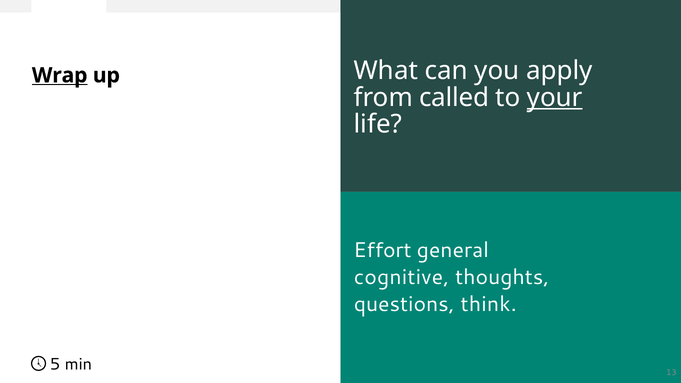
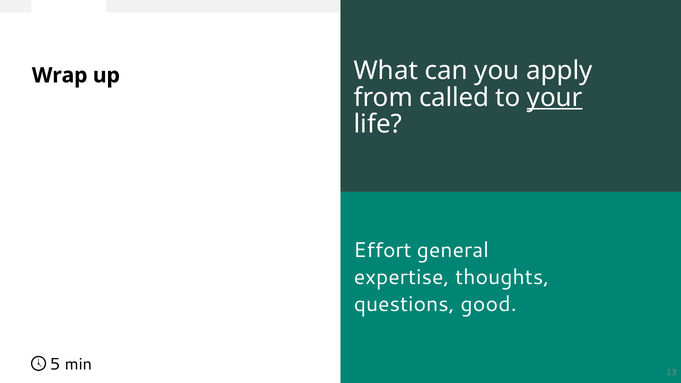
Wrap underline: present -> none (60, 75)
cognitive: cognitive -> expertise (402, 277)
think: think -> good (489, 304)
